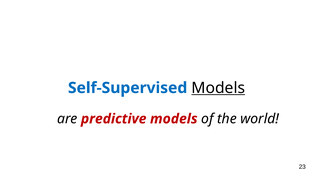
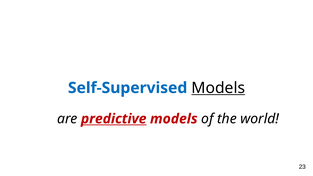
predictive underline: none -> present (114, 119)
